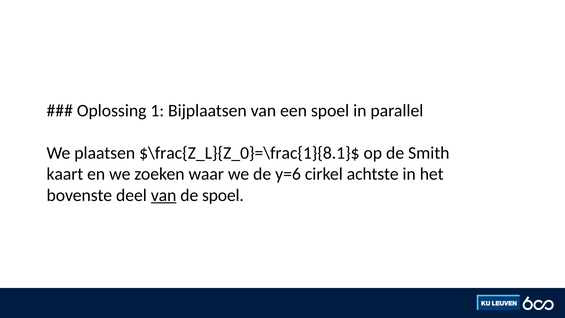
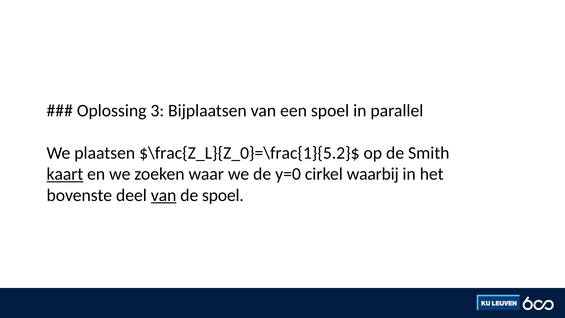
1: 1 -> 3 (157, 111)
$\frac{Z_L}{Z_0}=\frac{1}{8.1}$: $\frac{Z_L}{Z_0}=\frac{1}{8.1}$ -> $\frac{Z_L}{Z_0}=\frac{1}{5.2}$ (249, 153)
kaart underline: none -> present (65, 174)
y=6: y=6 -> y=0 (288, 174)
achtste: achtste -> waarbij (373, 174)
